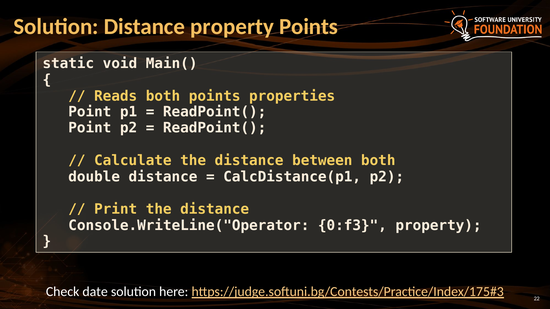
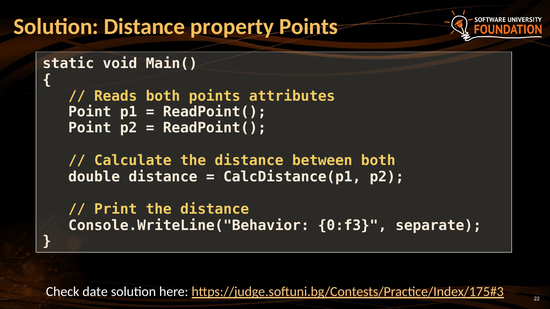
properties: properties -> attributes (292, 96)
Console.WriteLine("Operator: Console.WriteLine("Operator -> Console.WriteLine("Behavior (189, 226)
0:f3 property: property -> separate (439, 226)
